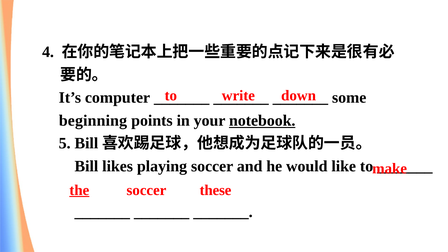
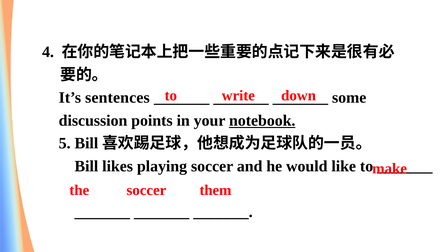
computer: computer -> sentences (117, 98)
beginning: beginning -> discussion (93, 121)
the underline: present -> none (79, 190)
these: these -> them (216, 190)
